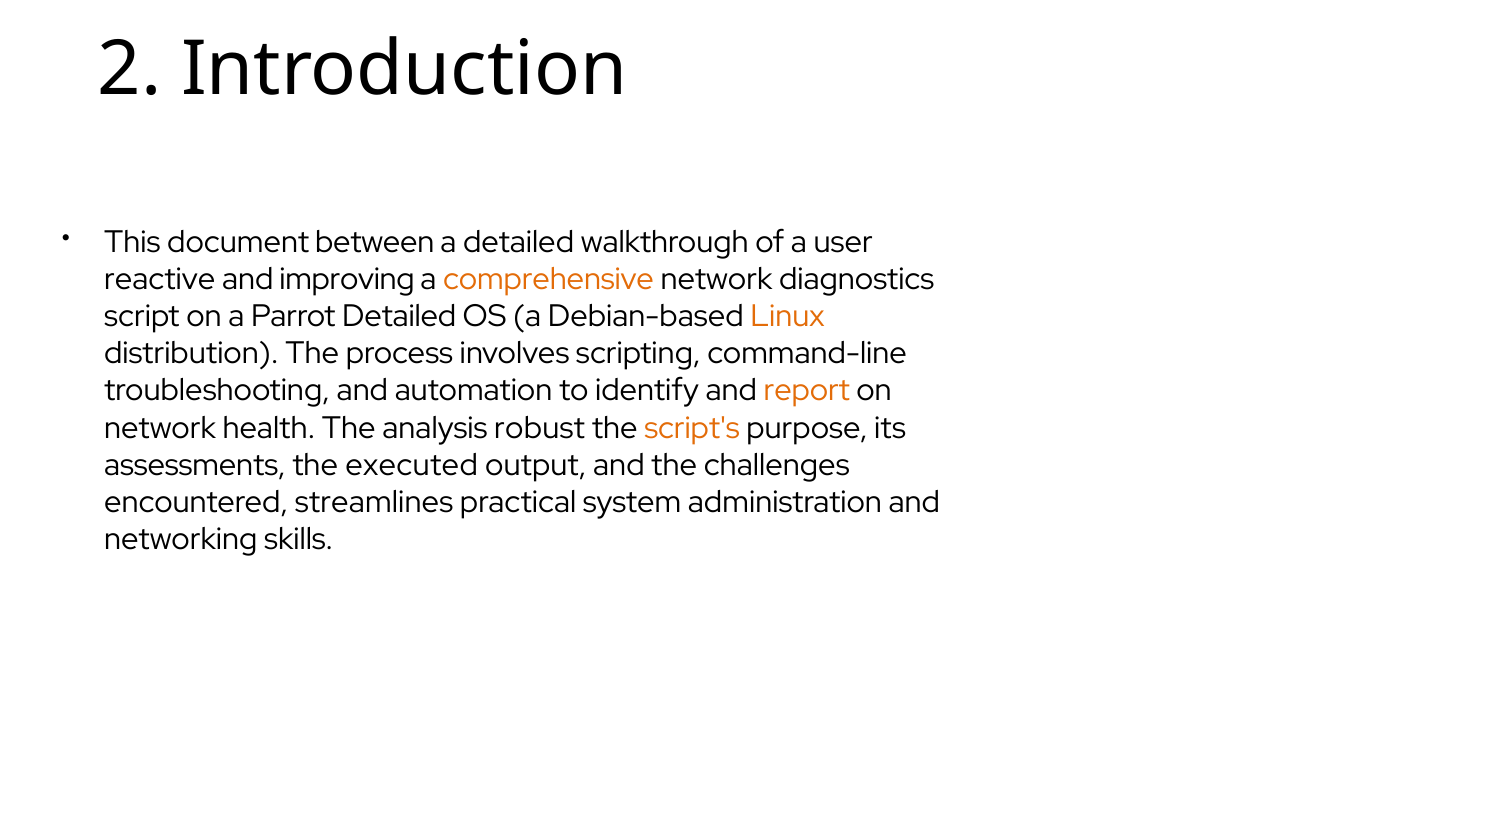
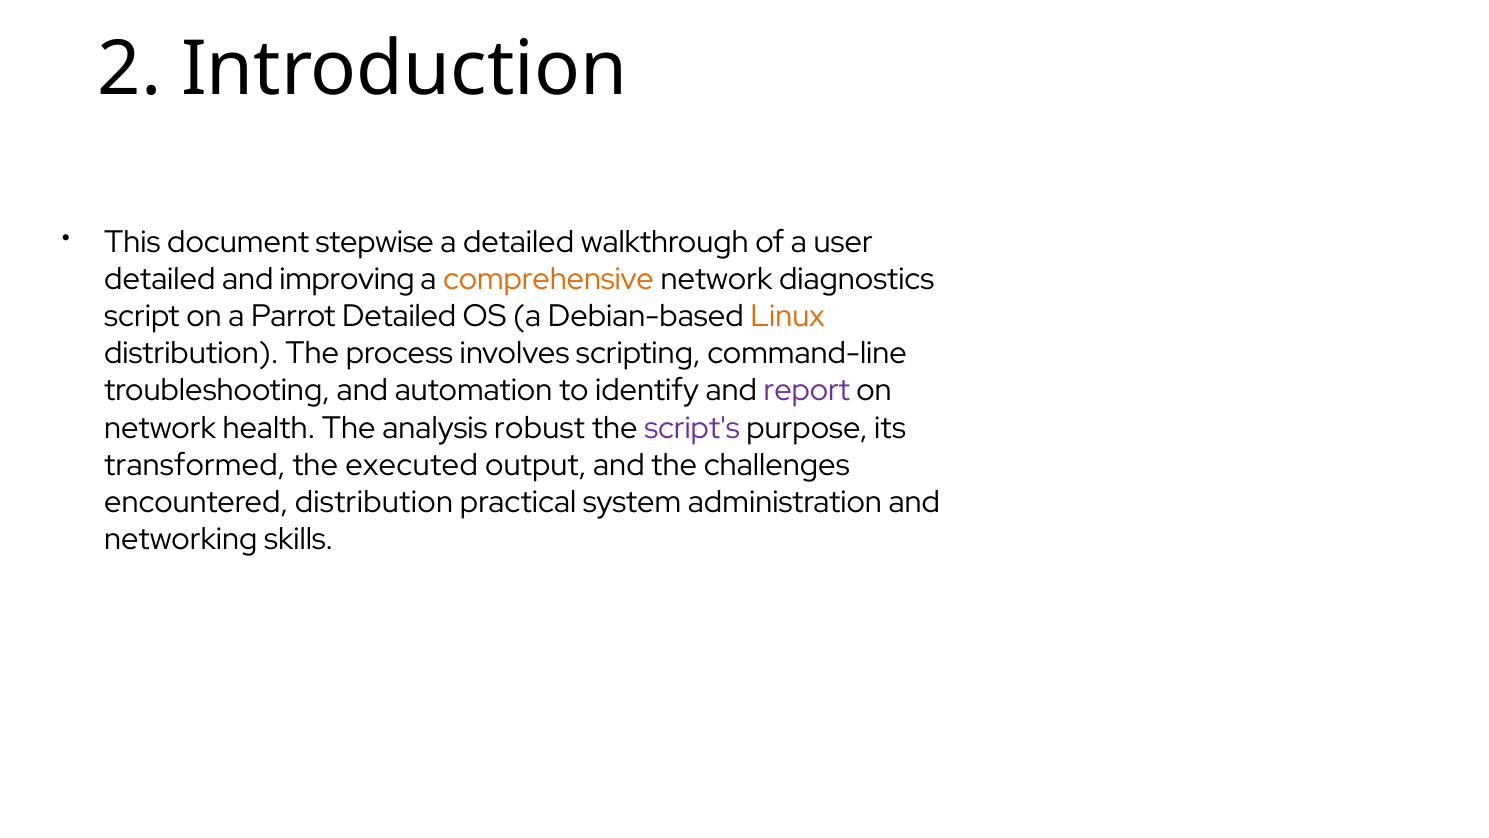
between: between -> stepwise (375, 242)
reactive: reactive -> detailed (160, 279)
report colour: orange -> purple (807, 391)
script's colour: orange -> purple (692, 428)
assessments: assessments -> transformed (195, 465)
encountered streamlines: streamlines -> distribution (374, 502)
